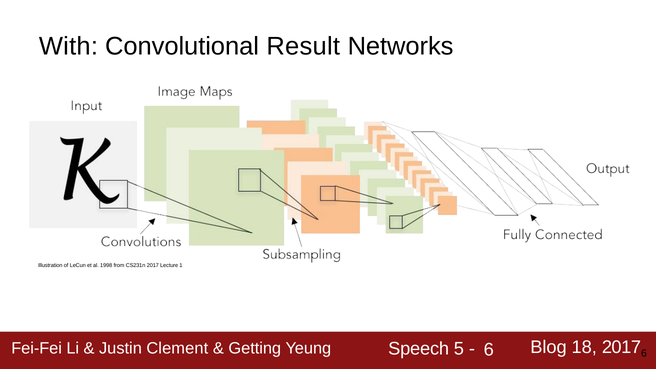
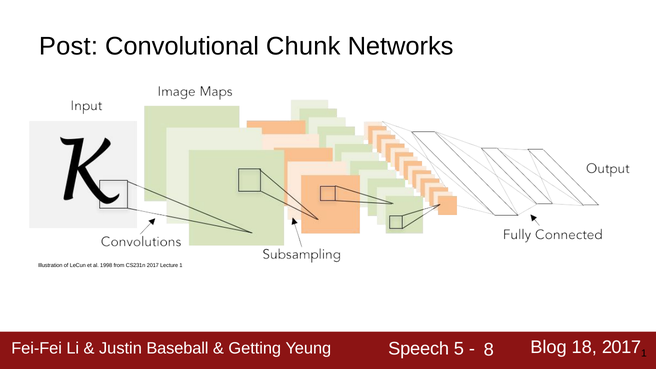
With: With -> Post (68, 46)
Result: Result -> Chunk (303, 46)
2017 6: 6 -> 1 (644, 353)
Clement: Clement -> Baseball (177, 348)
Yeung 6: 6 -> 8 (489, 350)
